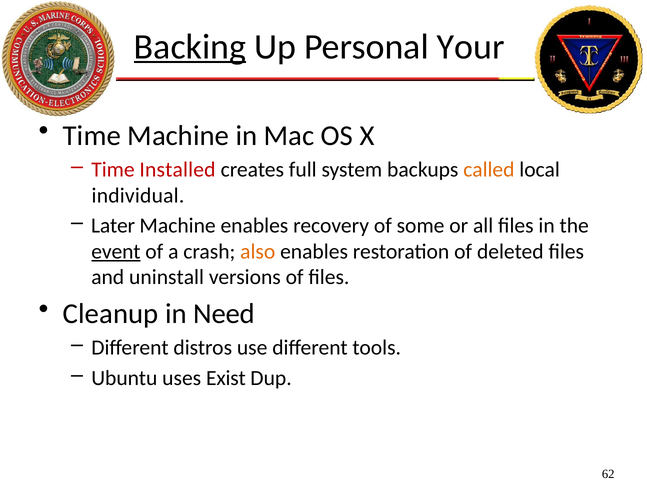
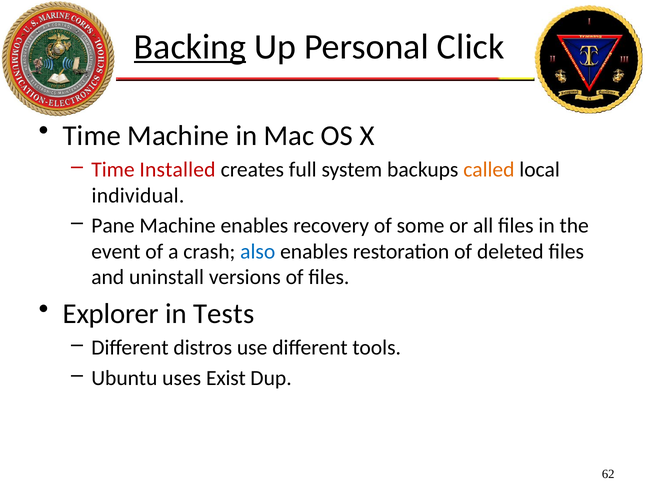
Your: Your -> Click (471, 47)
Later: Later -> Pane (113, 226)
event underline: present -> none (116, 252)
also colour: orange -> blue (258, 252)
Cleanup: Cleanup -> Explorer (111, 314)
Need: Need -> Tests (224, 314)
